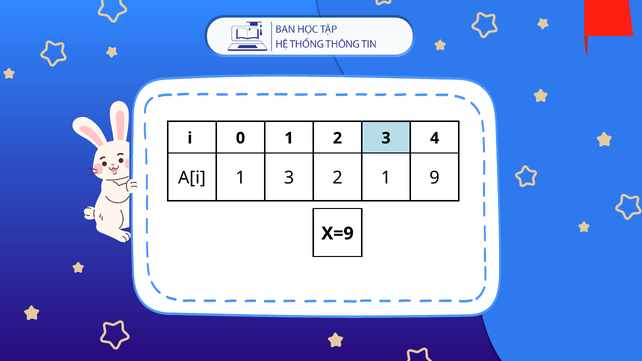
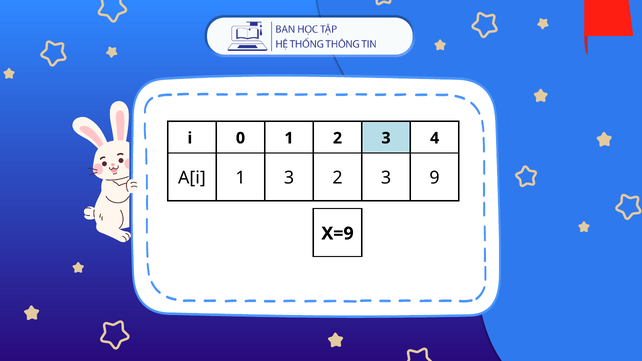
3 2 1: 1 -> 3 (386, 178)
